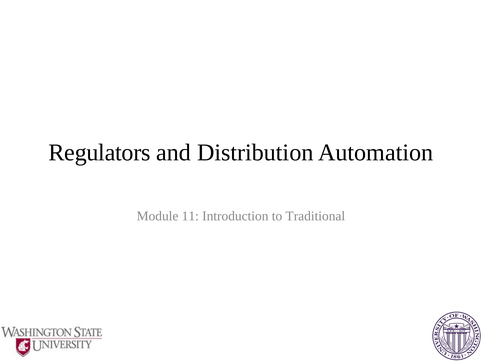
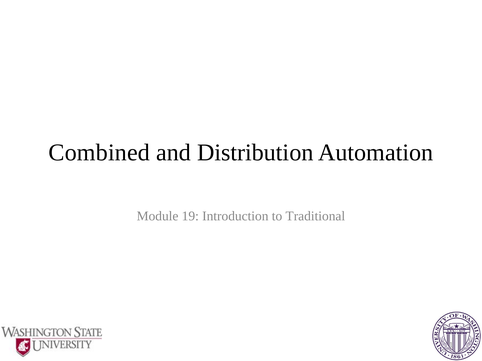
Regulators: Regulators -> Combined (99, 153)
11: 11 -> 19 (190, 216)
